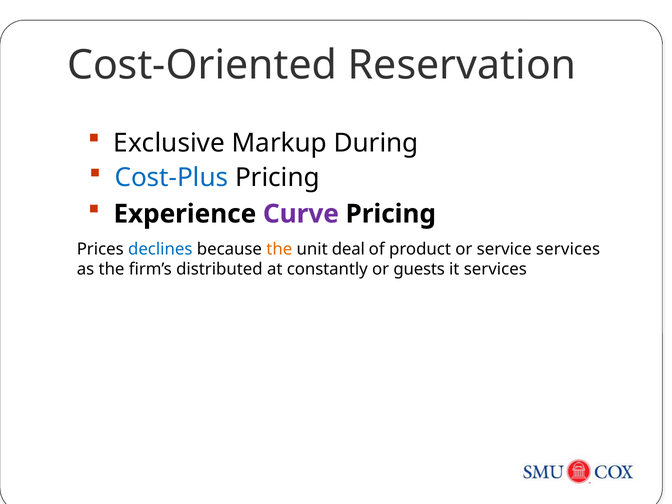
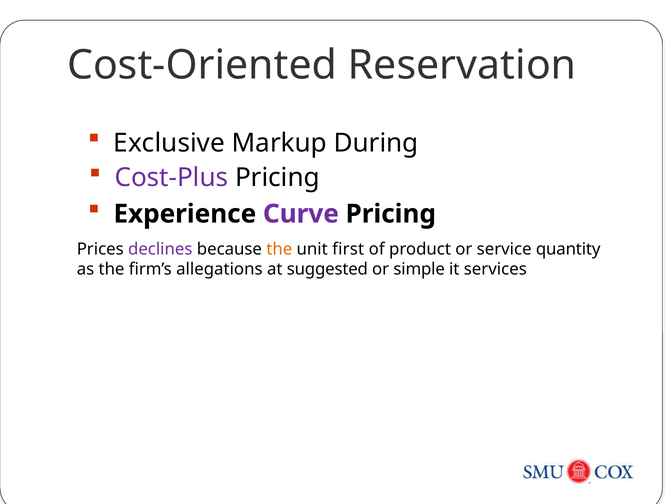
Cost-Plus colour: blue -> purple (171, 178)
declines colour: blue -> purple (160, 249)
deal: deal -> first (348, 249)
service services: services -> quantity (568, 249)
distributed: distributed -> allegations (219, 269)
constantly: constantly -> suggested (327, 269)
guests: guests -> simple (419, 269)
